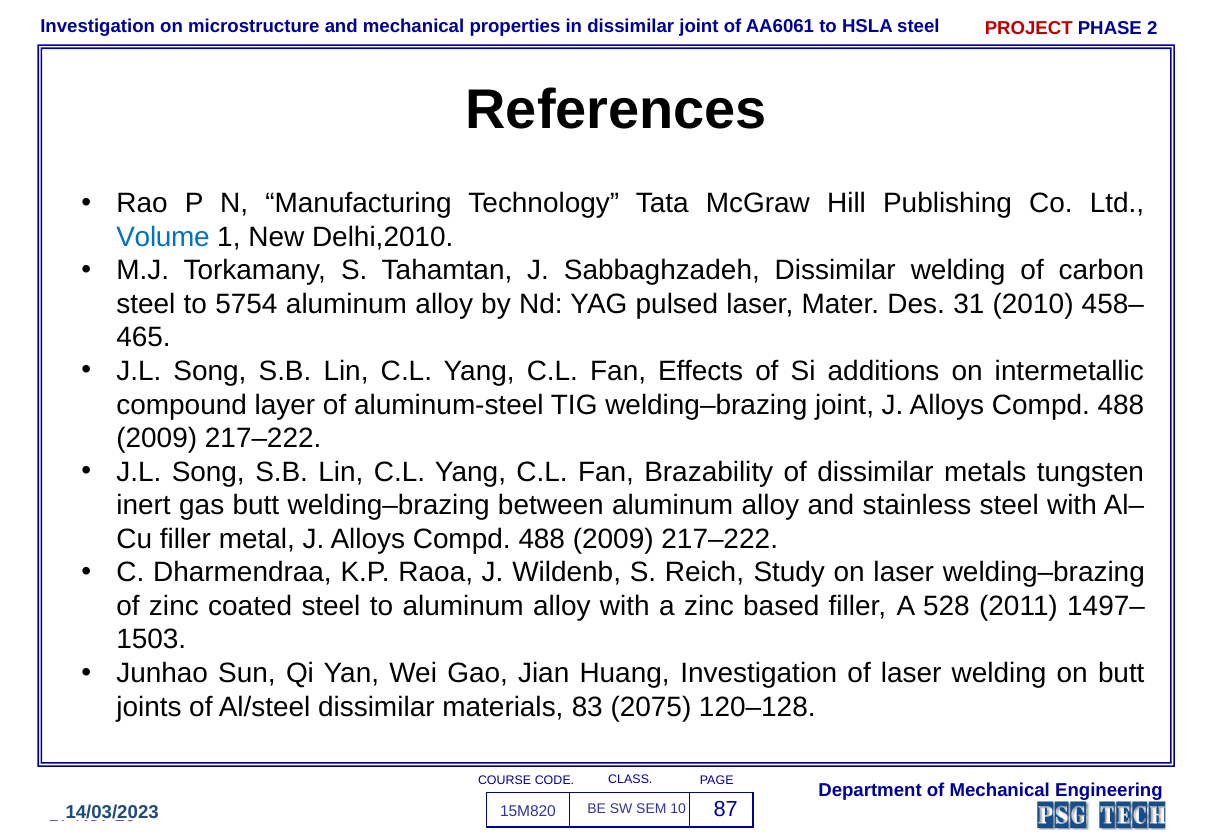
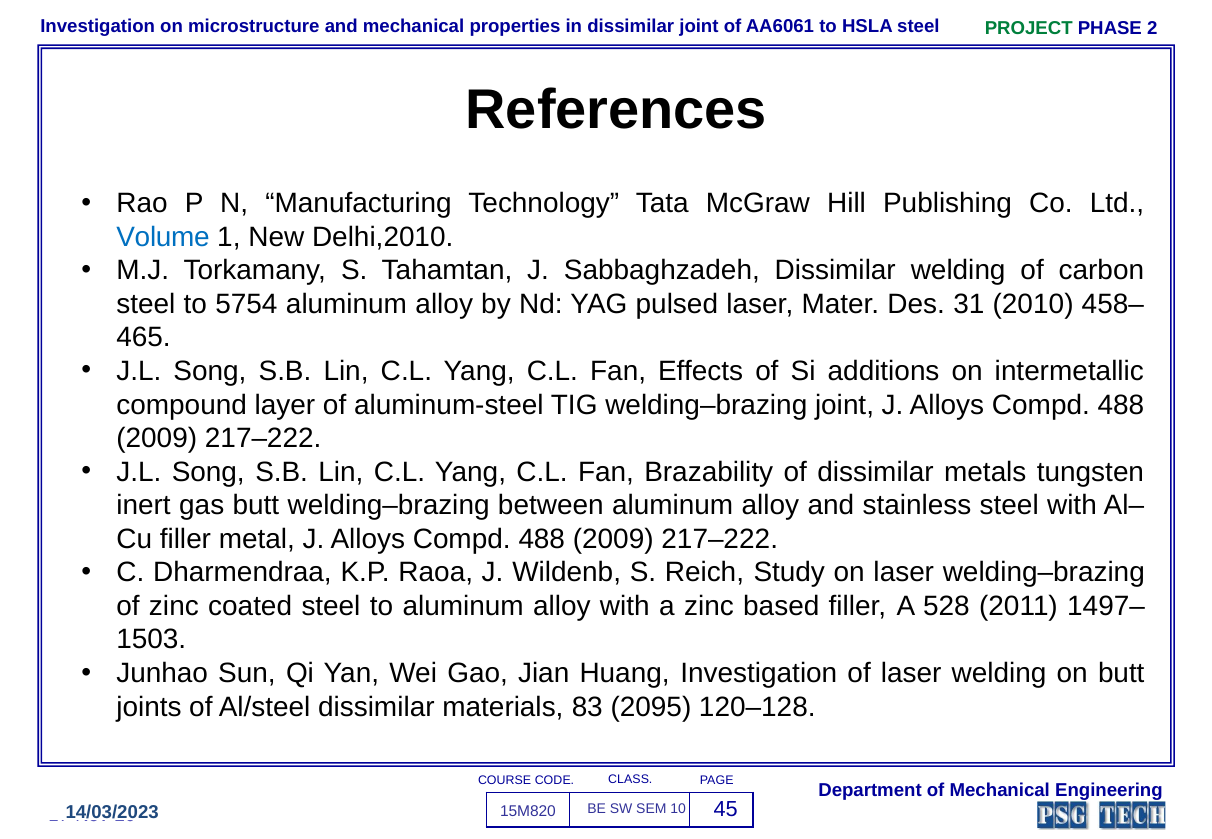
PROJECT colour: red -> green (1029, 28)
2075: 2075 -> 2095 (651, 707)
87: 87 -> 45 (726, 809)
